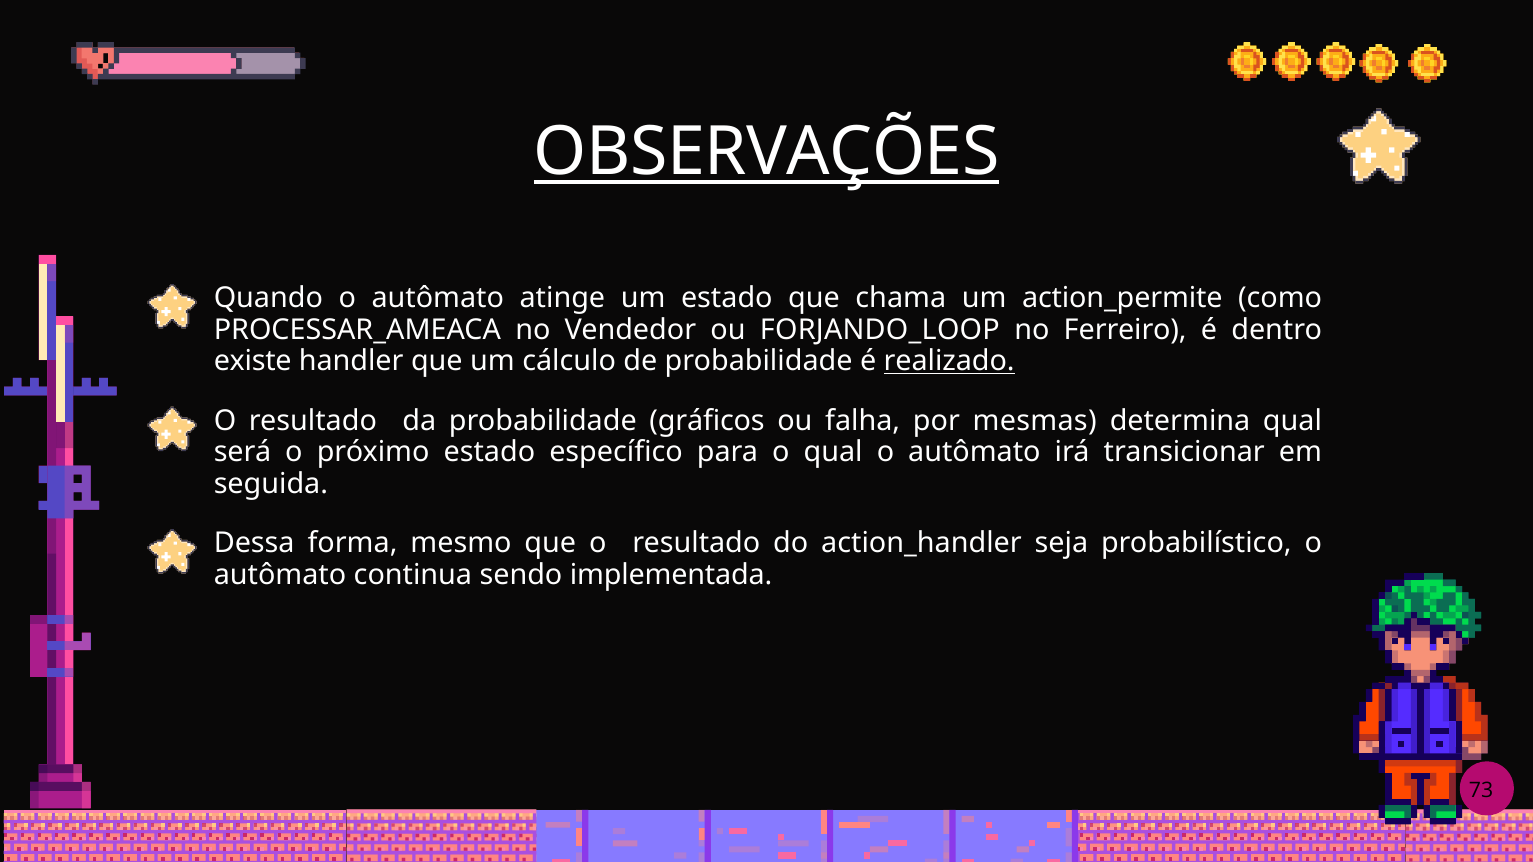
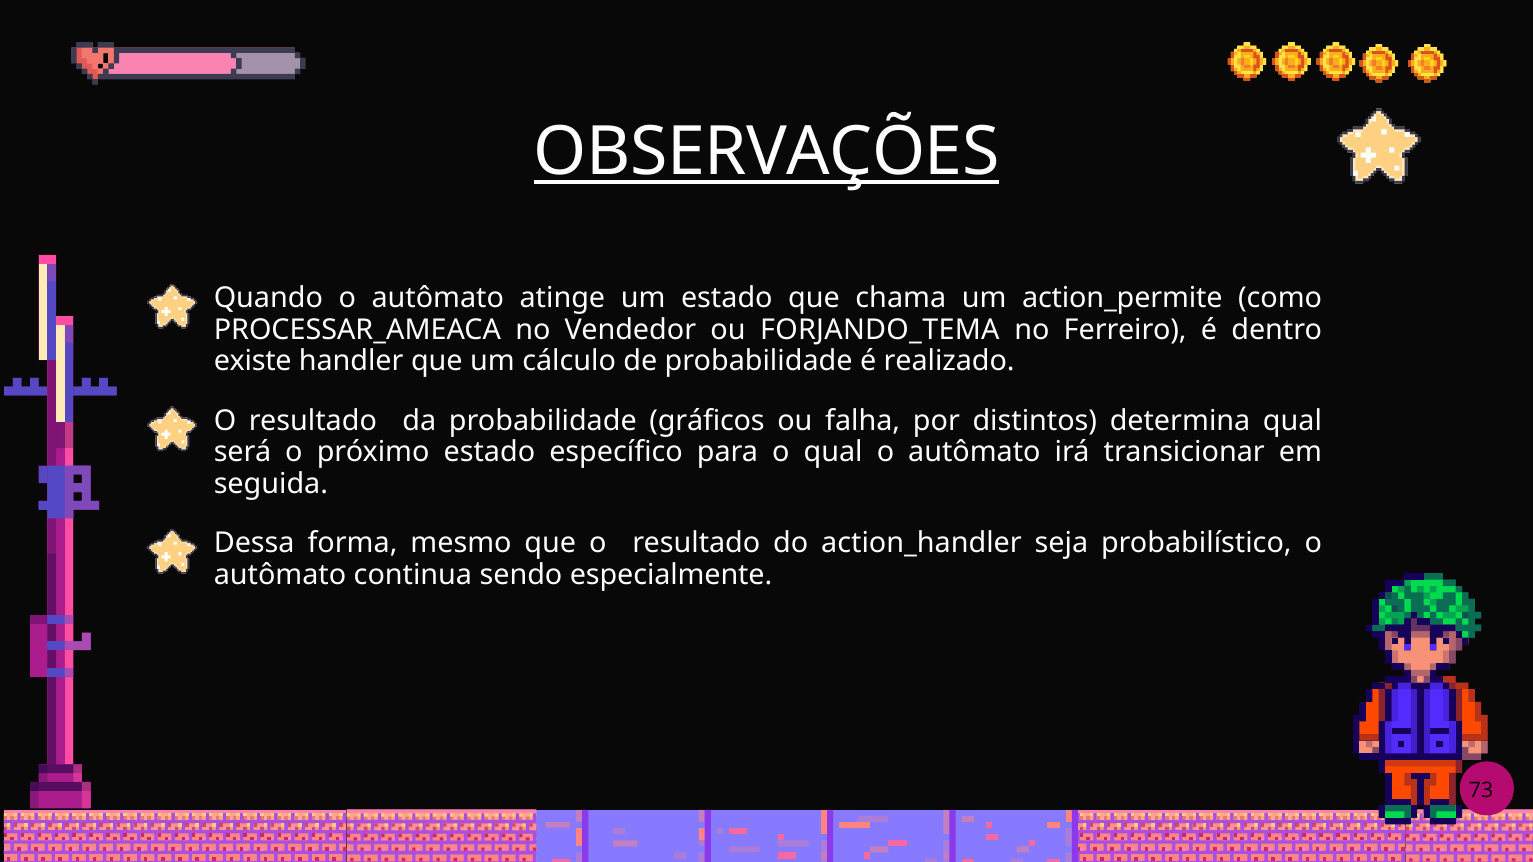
FORJANDO_LOOP: FORJANDO_LOOP -> FORJANDO_TEMA (880, 330)
realizado underline: present -> none (949, 361)
mesmas: mesmas -> distintos (1035, 421)
implementada: implementada -> especialmente (671, 575)
